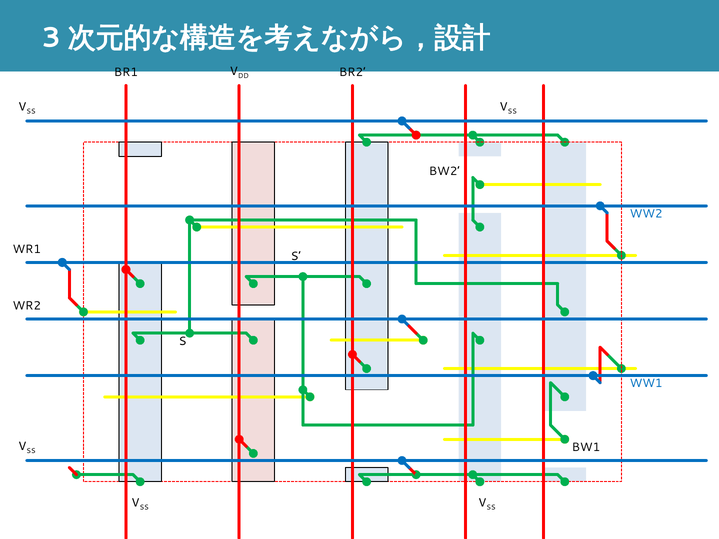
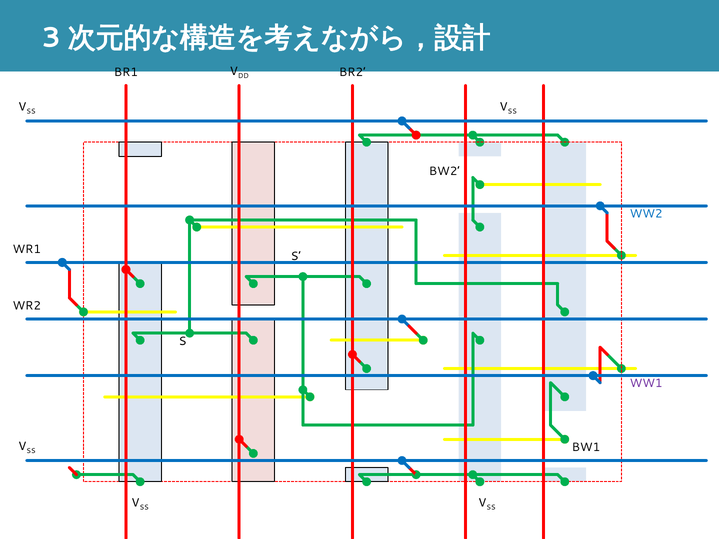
WW1 colour: blue -> purple (646, 384)
